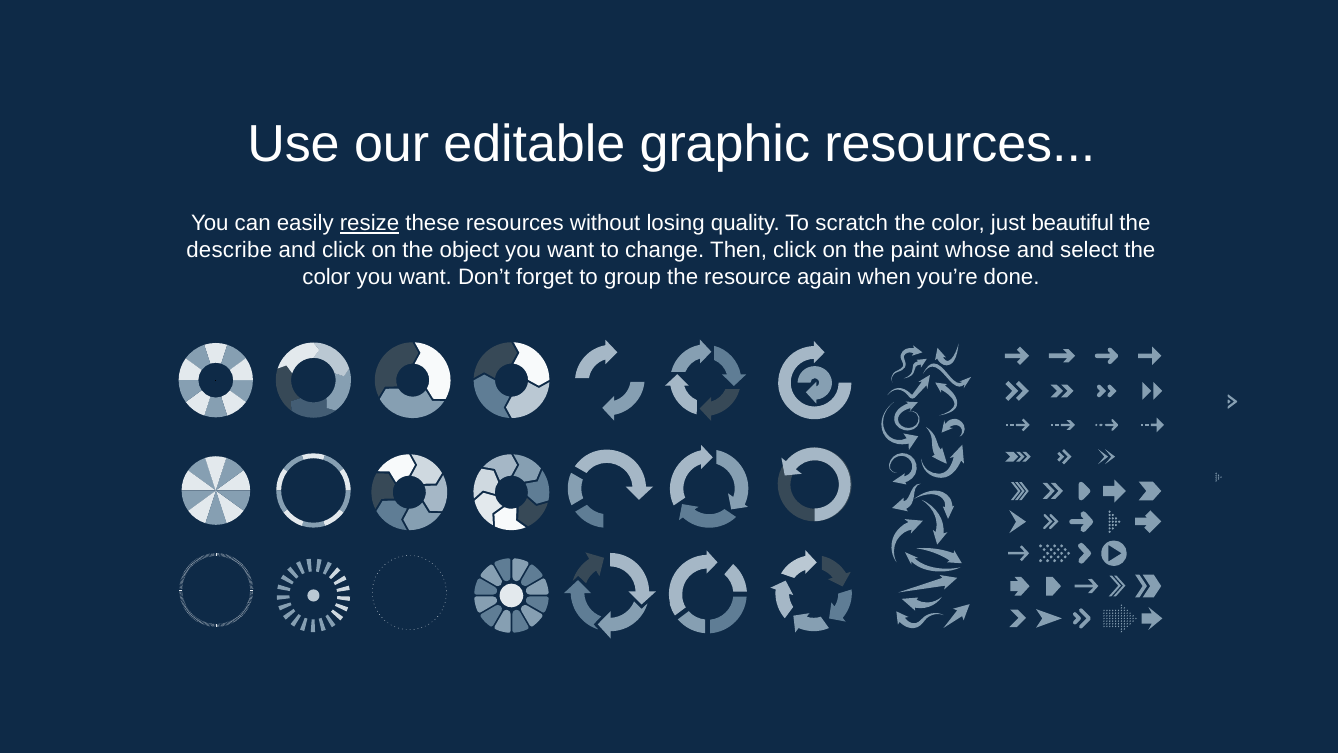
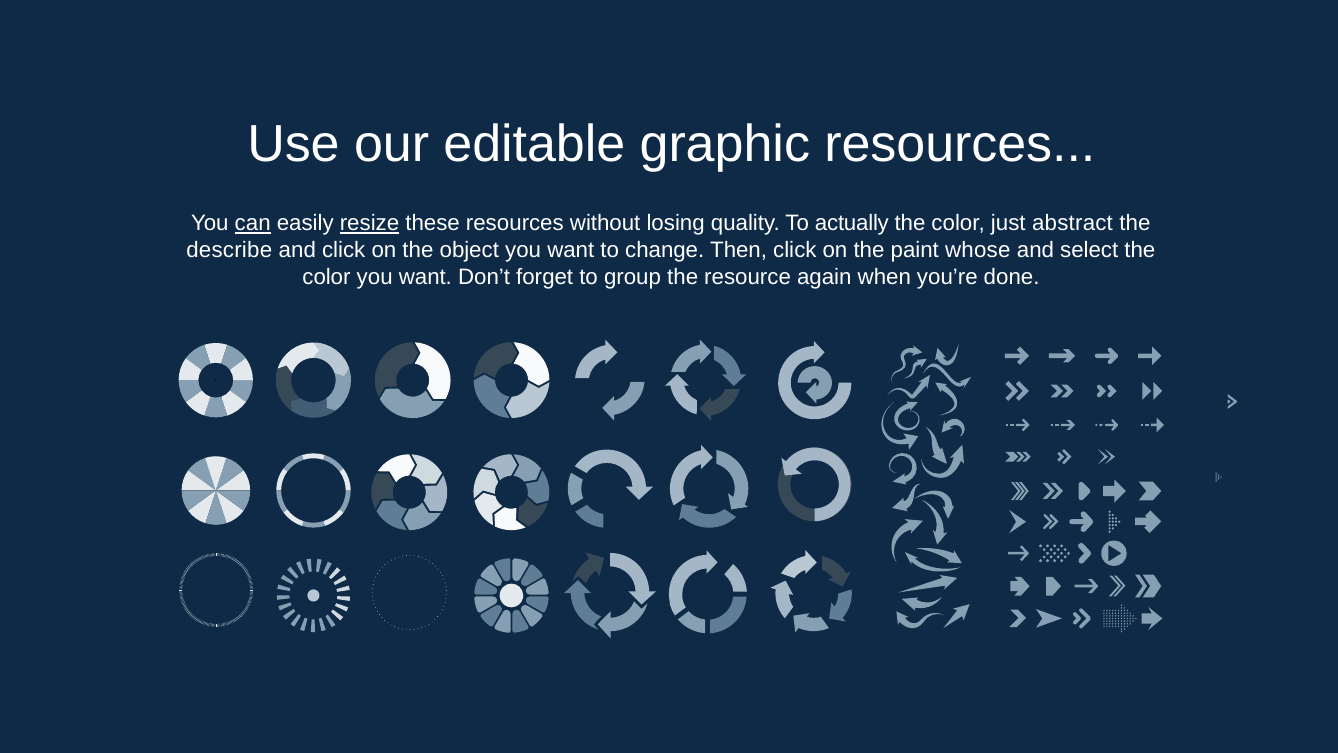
can underline: none -> present (253, 223)
scratch: scratch -> actually (852, 223)
beautiful: beautiful -> abstract (1073, 223)
